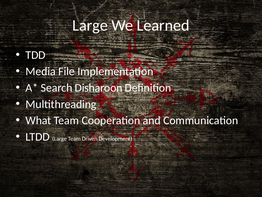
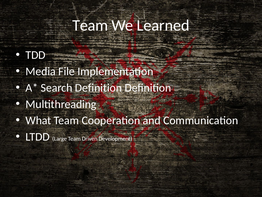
Large: Large -> Team (90, 25)
Search Disharoon: Disharoon -> Definition (98, 88)
